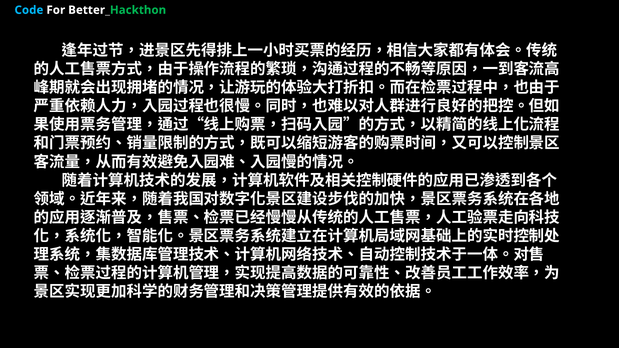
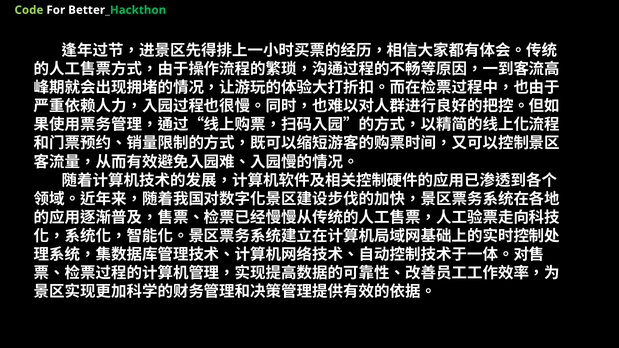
Code colour: light blue -> light green (29, 10)
